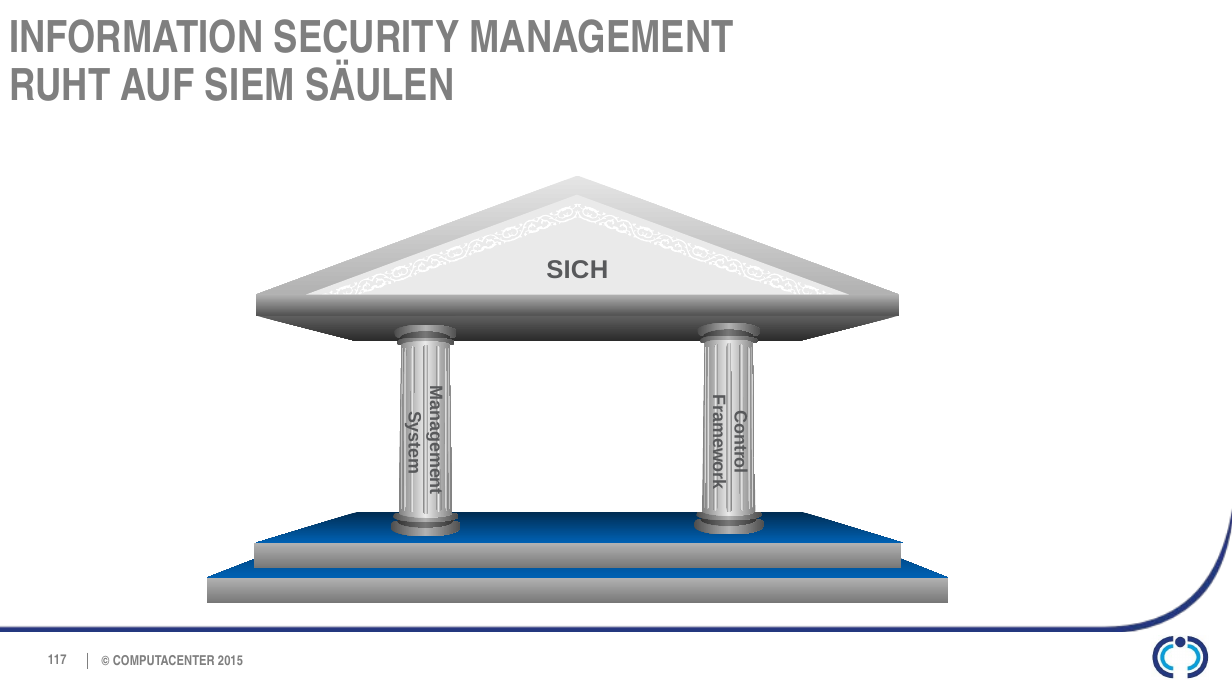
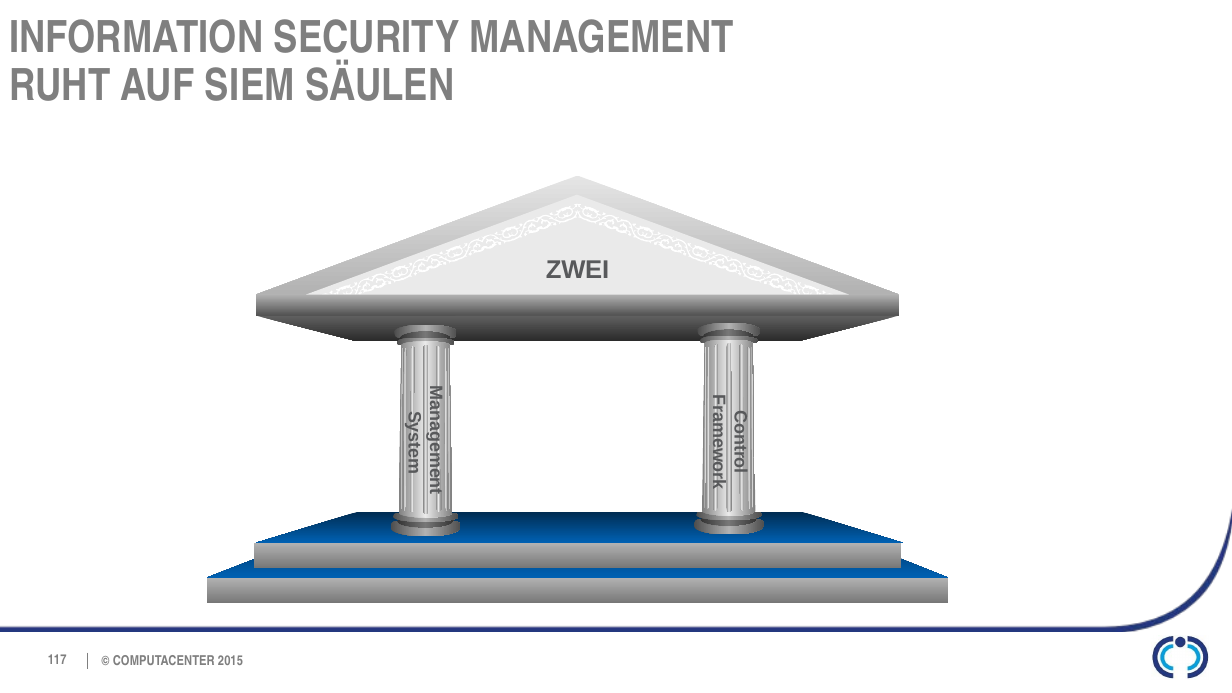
SICH: SICH -> ZWEI (578, 270)
